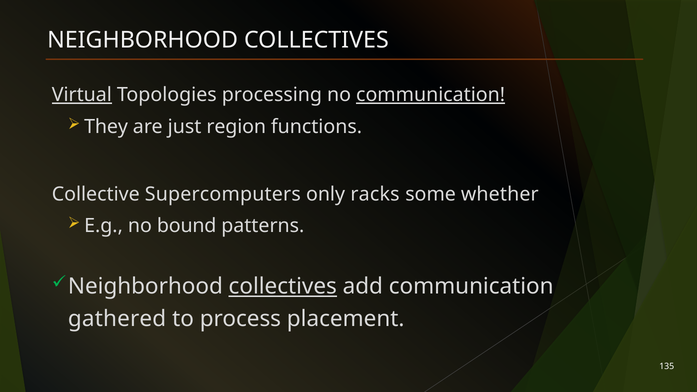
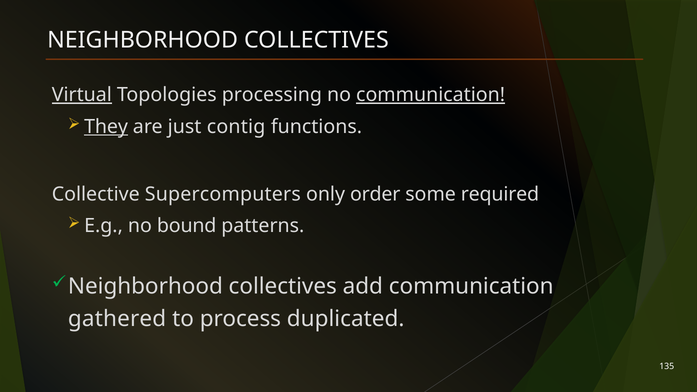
They underline: none -> present (106, 127)
region: region -> contig (236, 127)
racks: racks -> order (375, 194)
whether: whether -> required (500, 194)
collectives underline: present -> none (283, 287)
placement: placement -> duplicated (346, 319)
